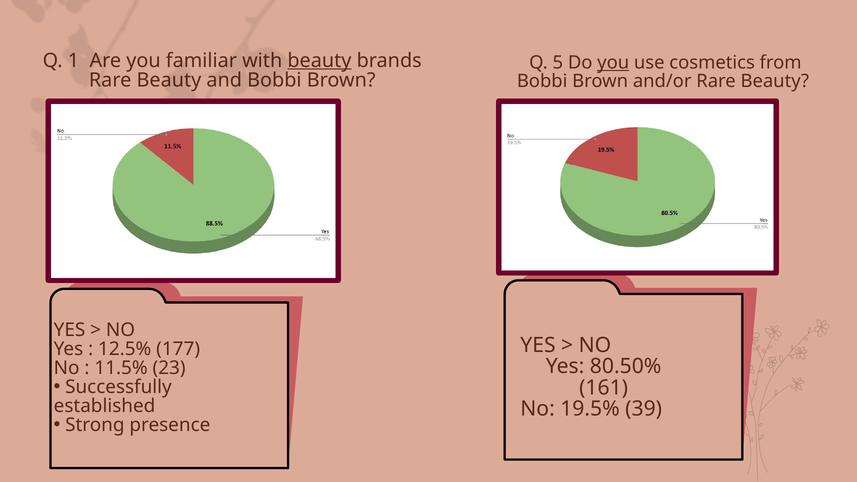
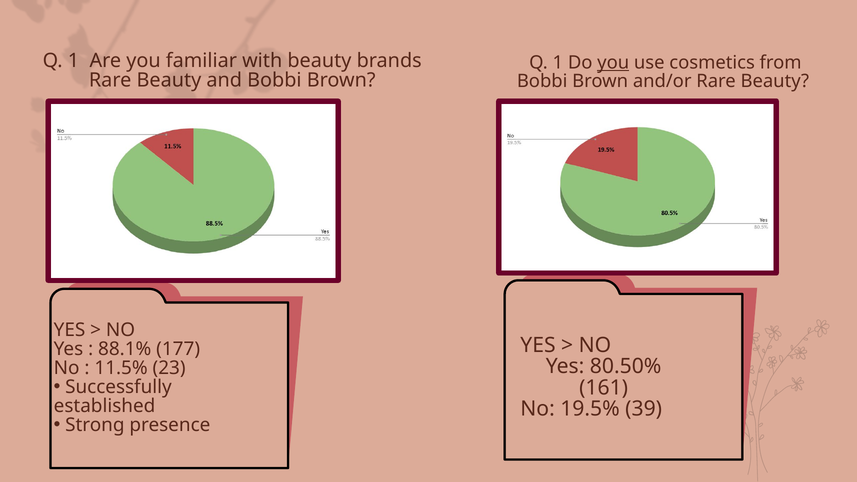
beauty underline: present -> none (319, 61)
5: 5 -> 1 (558, 63)
12.5%: 12.5% -> 88.1% (125, 349)
